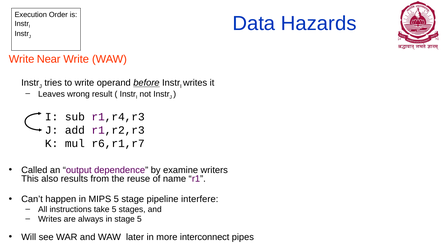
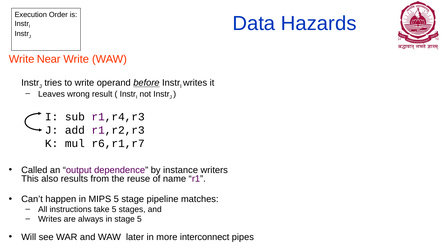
examine: examine -> instance (181, 170)
interfere: interfere -> matches (200, 199)
